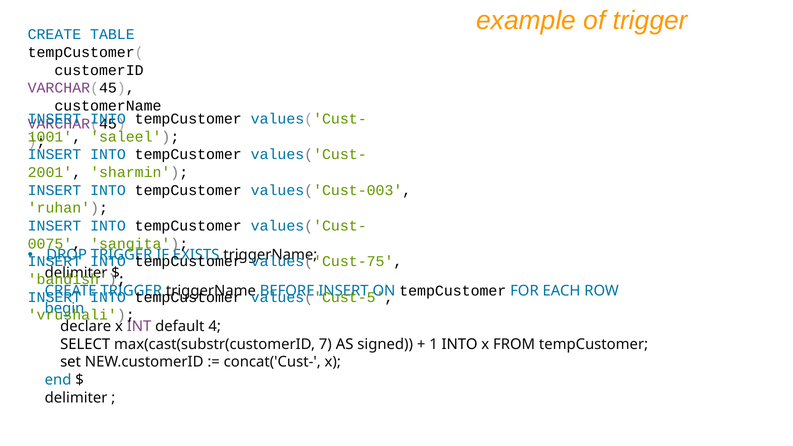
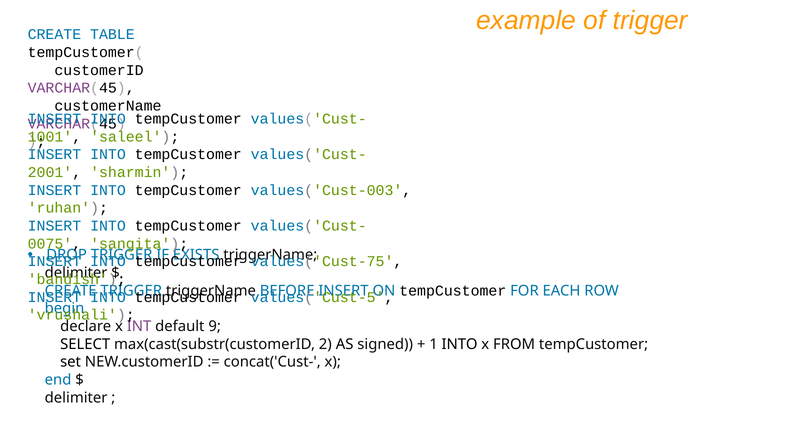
4: 4 -> 9 (215, 326)
7: 7 -> 2 (325, 344)
